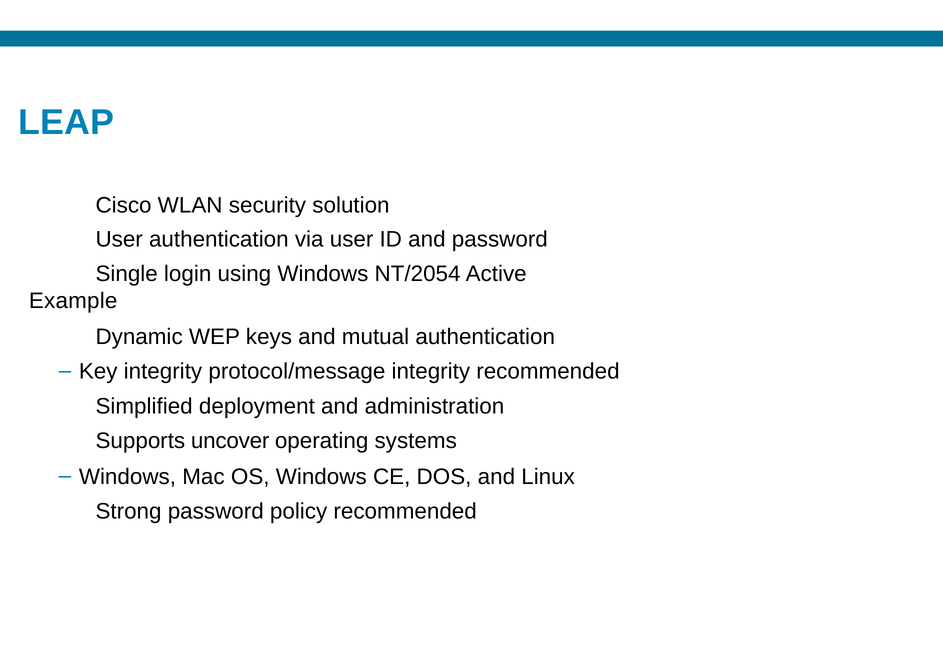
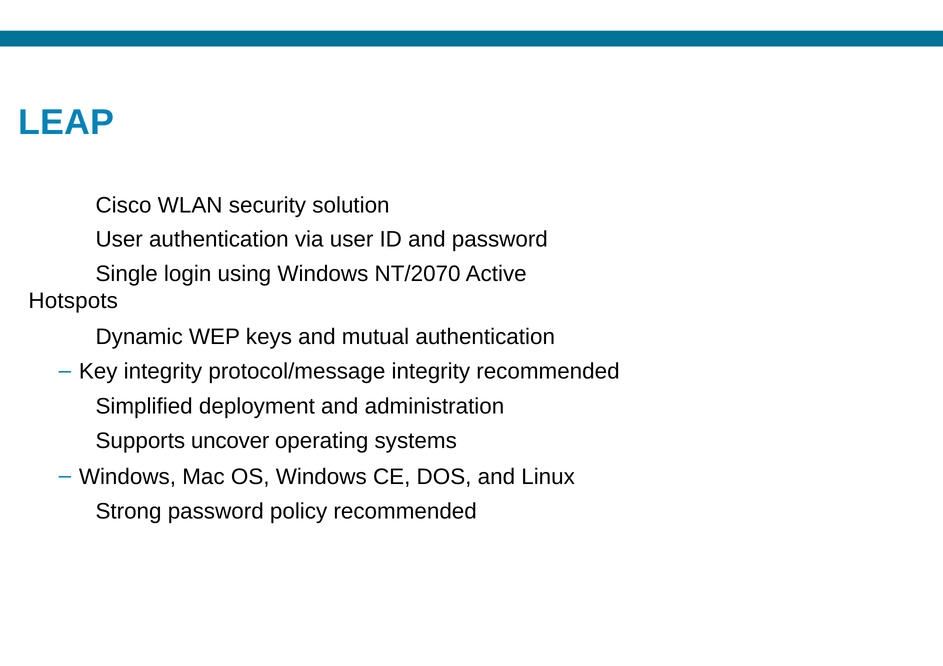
NT/2054: NT/2054 -> NT/2070 (418, 274)
Example: Example -> Hotspots (73, 301)
